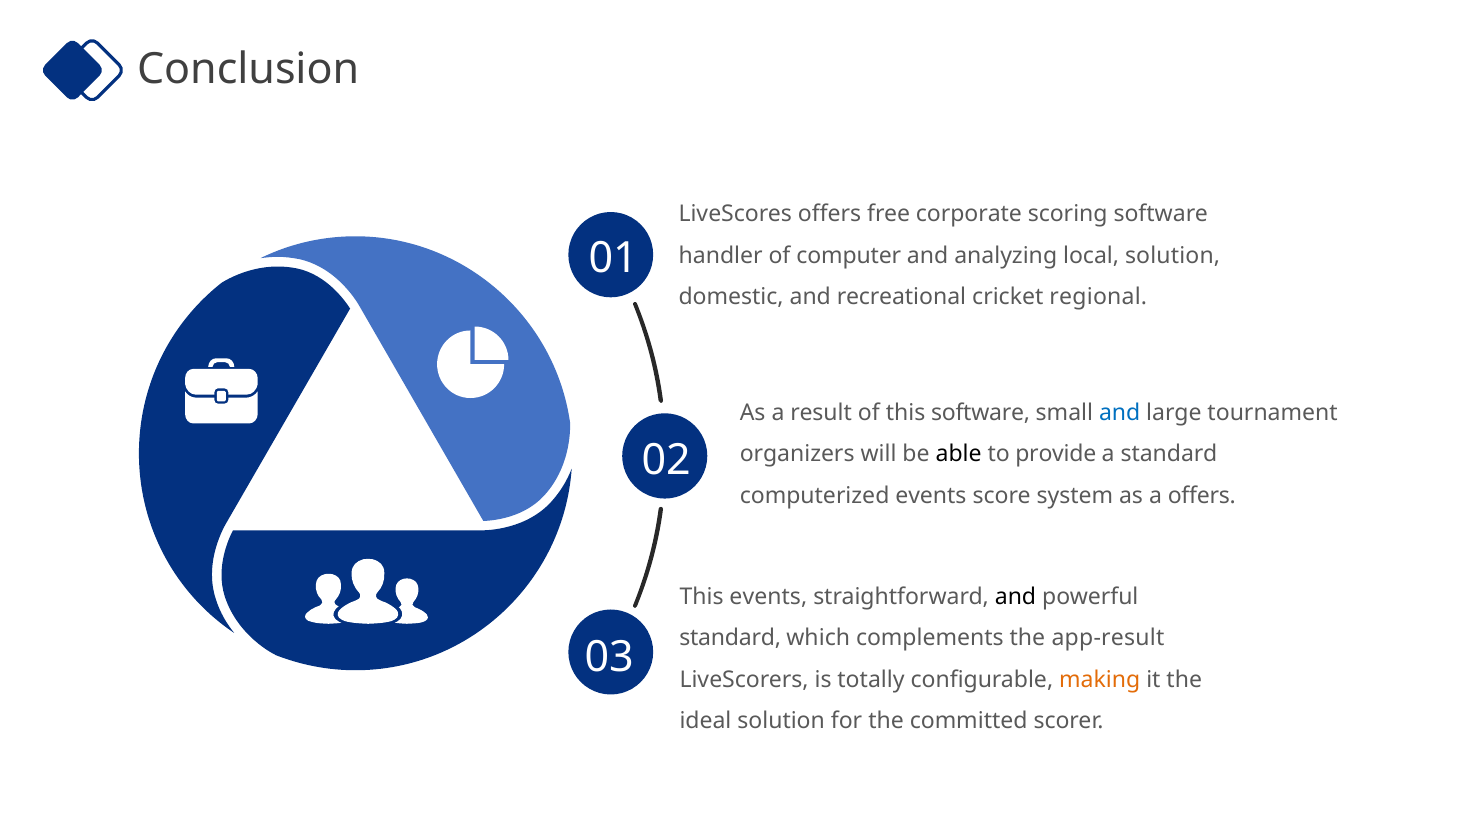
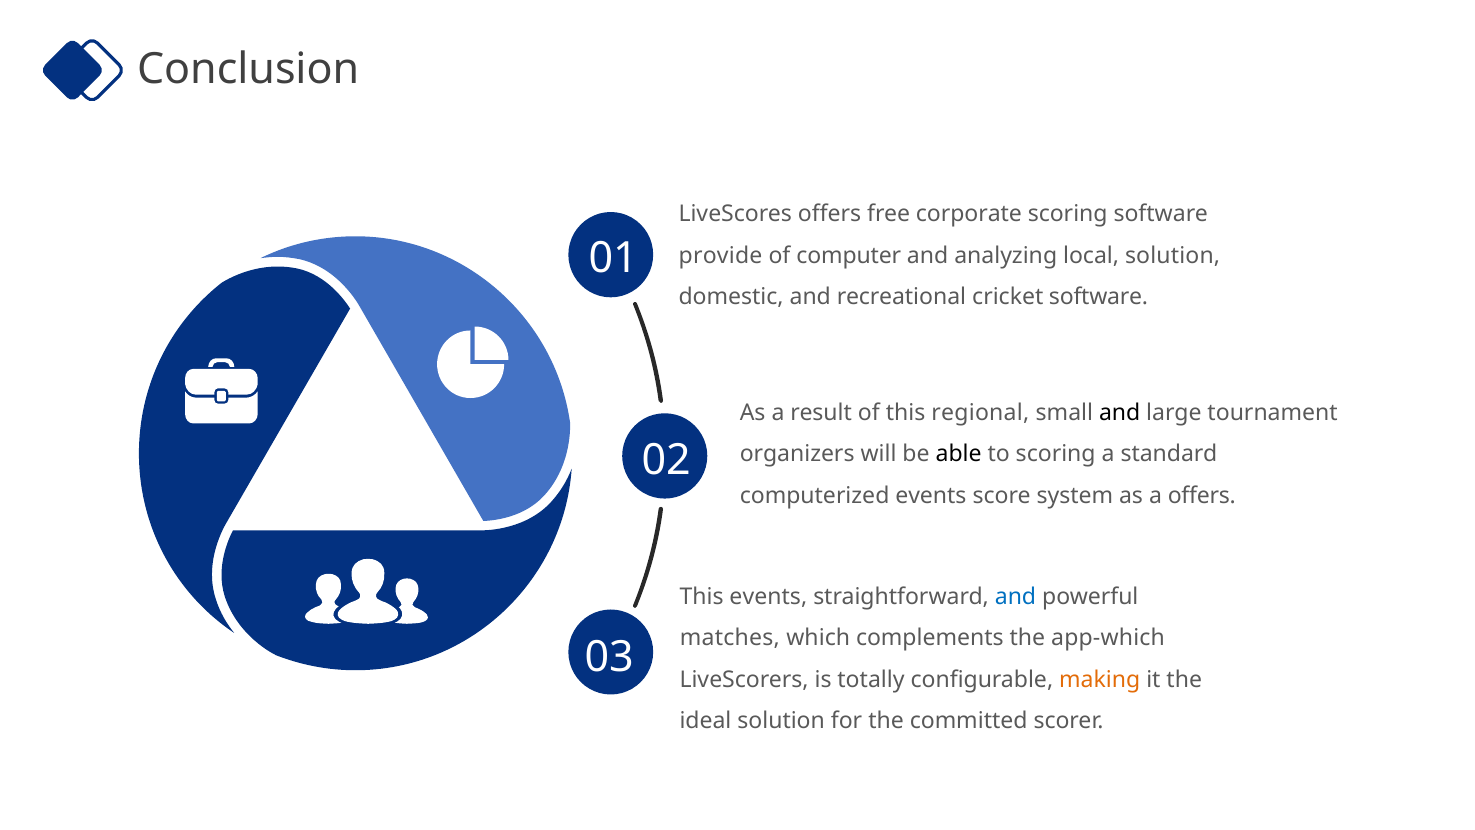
handler: handler -> provide (721, 256)
cricket regional: regional -> software (1099, 297)
this software: software -> regional (980, 412)
and colour: blue -> black (1120, 412)
to provide: provide -> scoring (1056, 454)
and colour: black -> blue (1016, 596)
standard: standard -> matches (730, 638)
app-result: app-result -> app-which (1108, 638)
